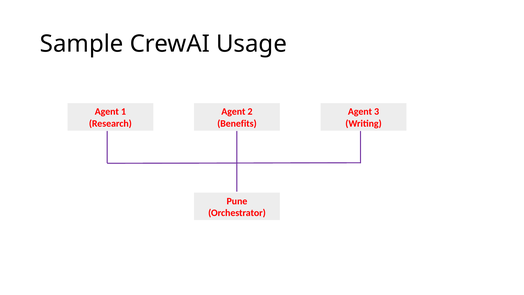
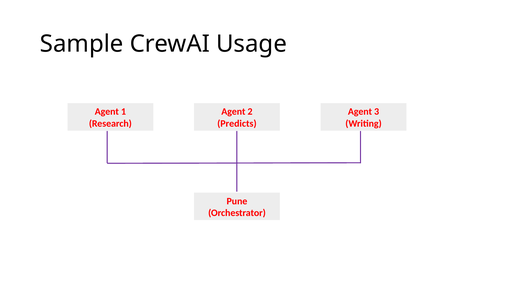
Benefits: Benefits -> Predicts (237, 123)
